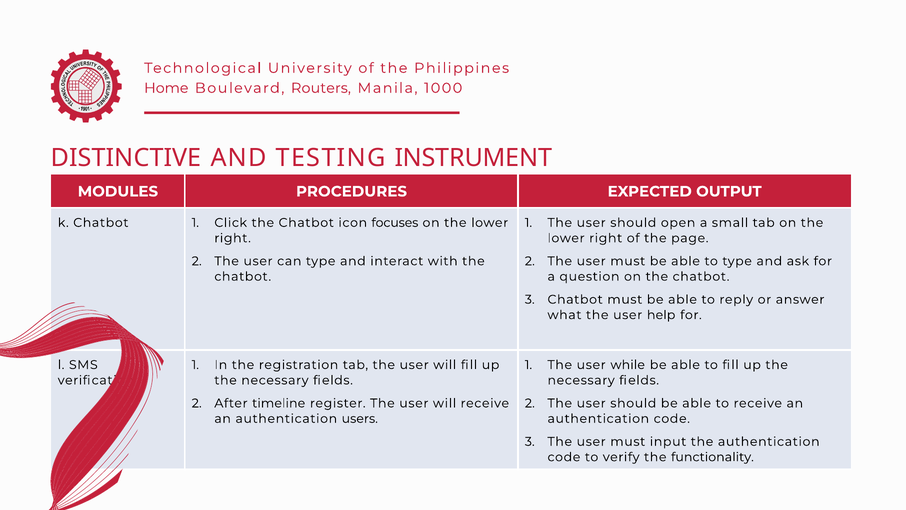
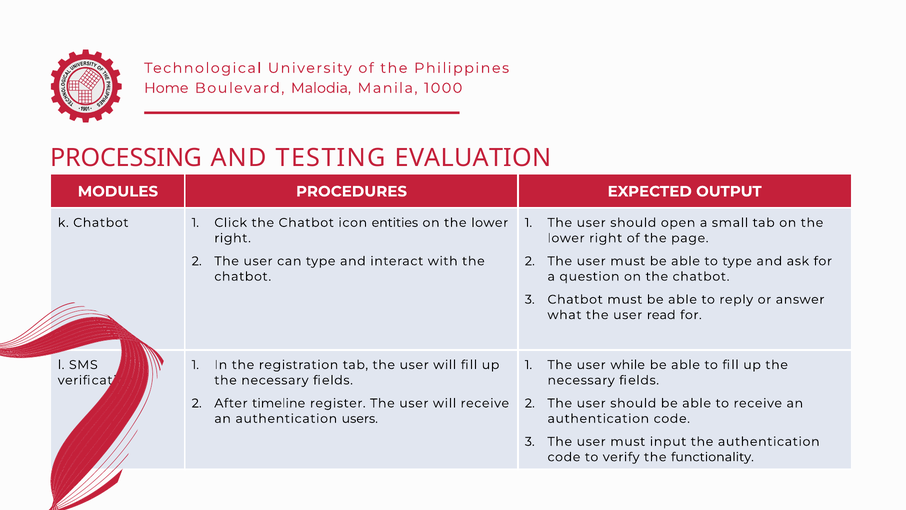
Routers: Routers -> Malodia (321, 88)
DISTINCTIVE: DISTINCTIVE -> PROCESSING (126, 158)
INSTRUMENT: INSTRUMENT -> EVALUATION (473, 158)
focuses: focuses -> entities (395, 223)
help: help -> read (661, 315)
